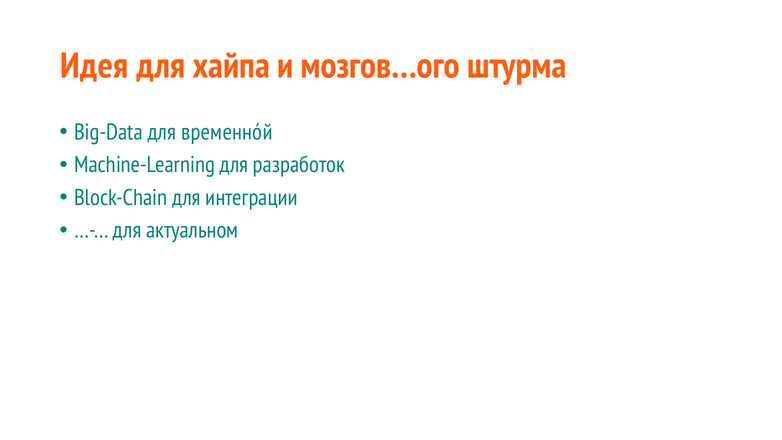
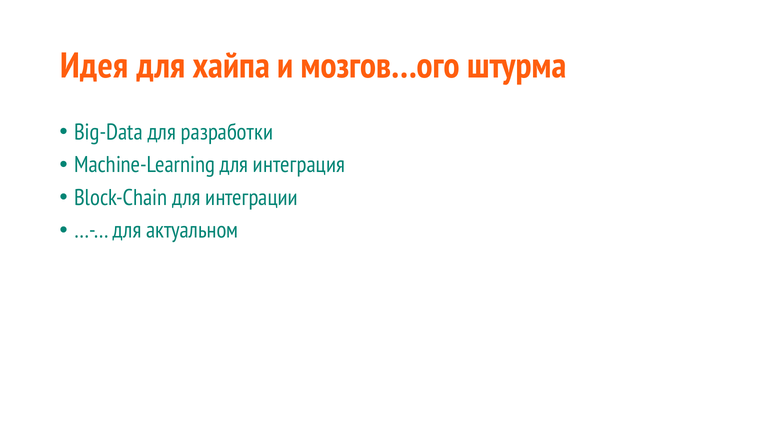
временнóй: временнóй -> разработки (227, 132)
разработок: разработок -> интеграция (299, 165)
